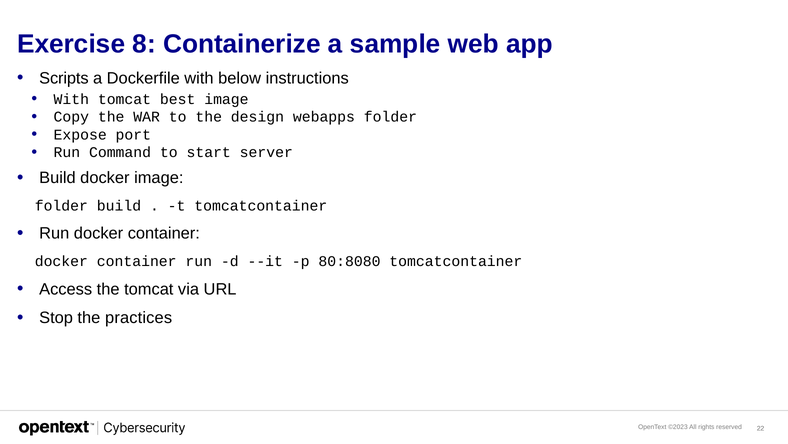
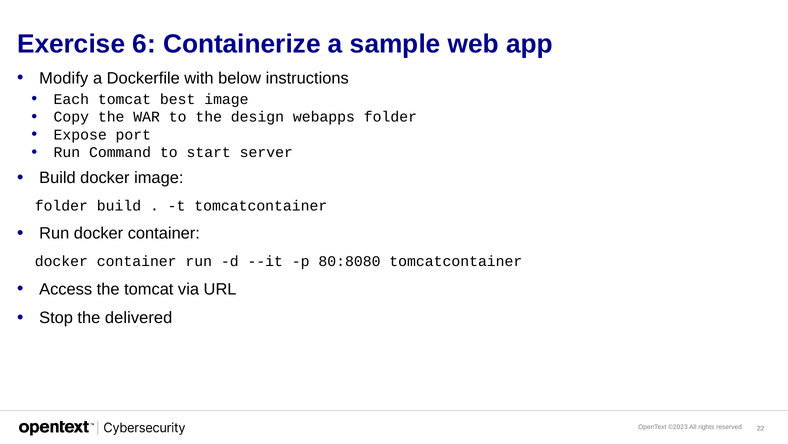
8: 8 -> 6 (144, 44)
Scripts: Scripts -> Modify (64, 78)
With: With -> Each (71, 99)
practices: practices -> delivered (139, 317)
